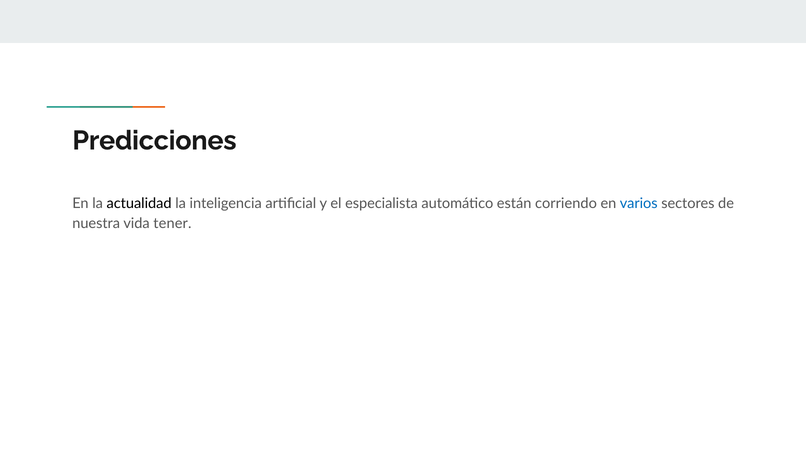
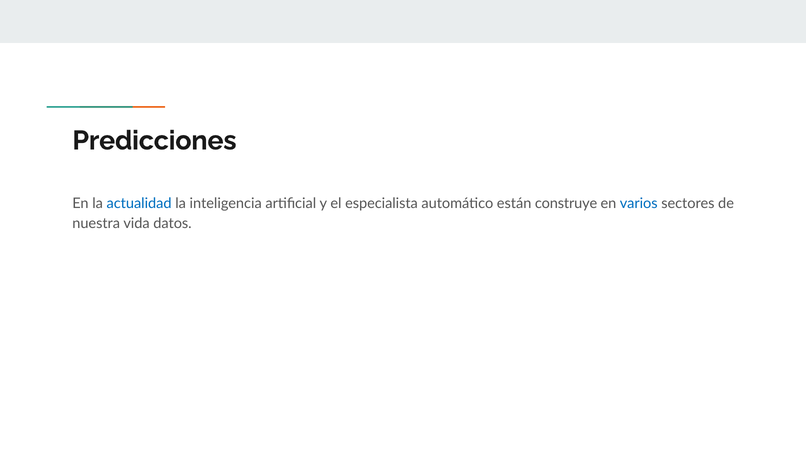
actualidad colour: black -> blue (139, 203)
corriendo: corriendo -> construye (566, 203)
tener: tener -> datos (173, 224)
